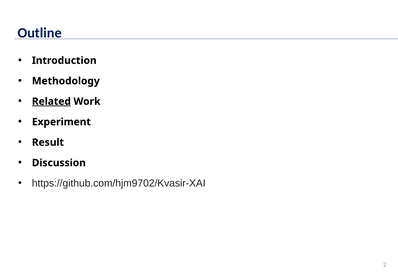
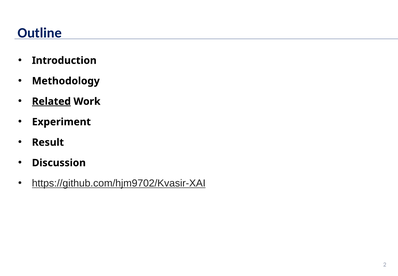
https://github.com/hjm9702/Kvasir-XAI underline: none -> present (119, 183)
